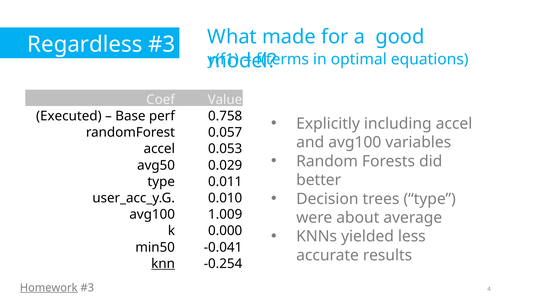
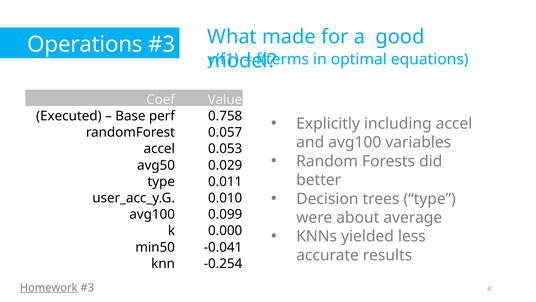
Regardless: Regardless -> Operations (85, 44)
1.009: 1.009 -> 0.099 (225, 214)
knn underline: present -> none (163, 263)
